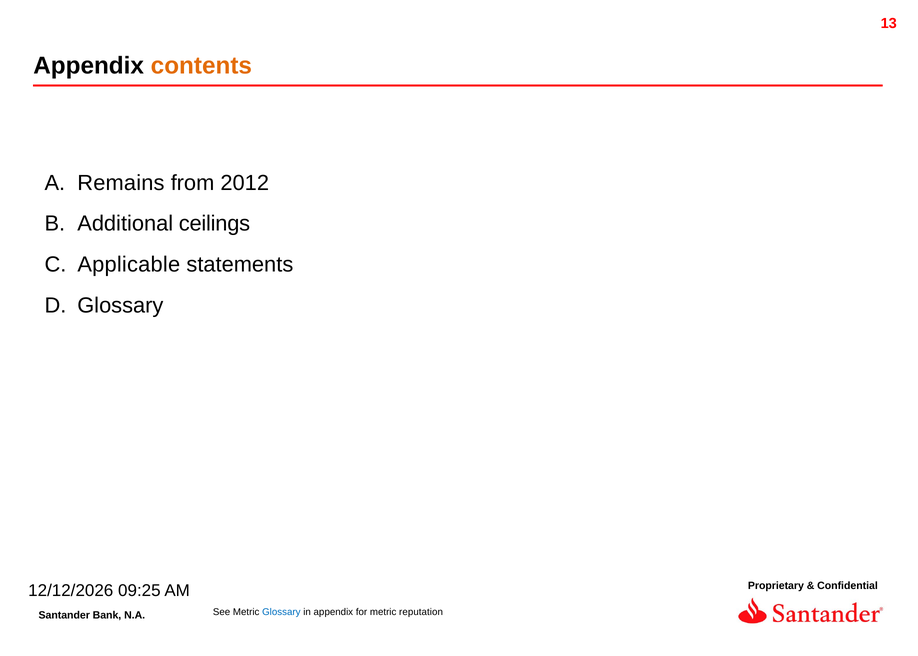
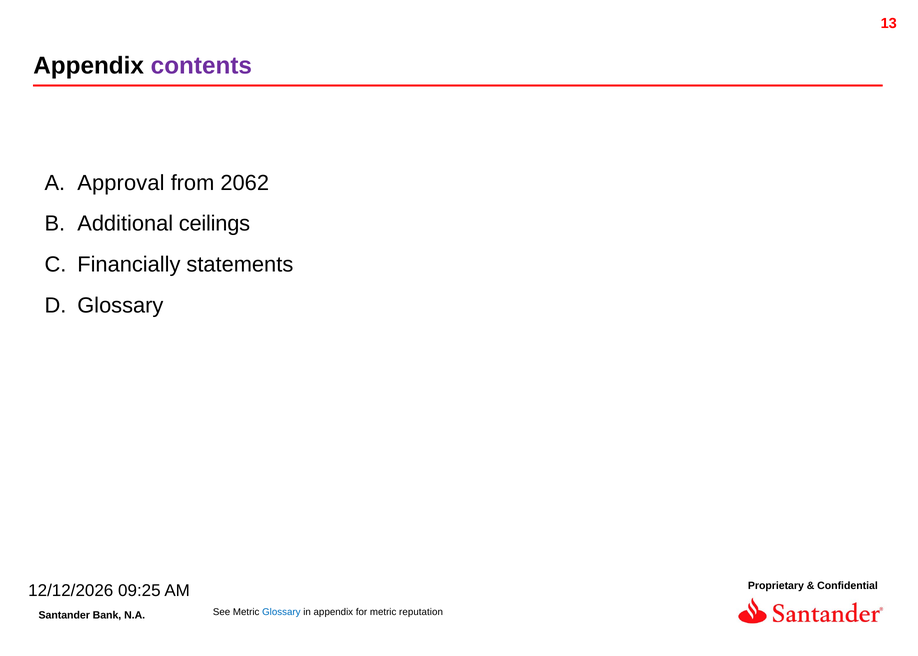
contents colour: orange -> purple (201, 66)
Remains: Remains -> Approval (121, 183)
2012: 2012 -> 2062 (245, 183)
Applicable: Applicable -> Financially (129, 264)
